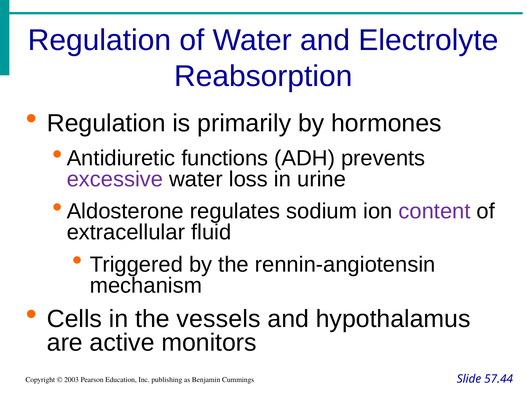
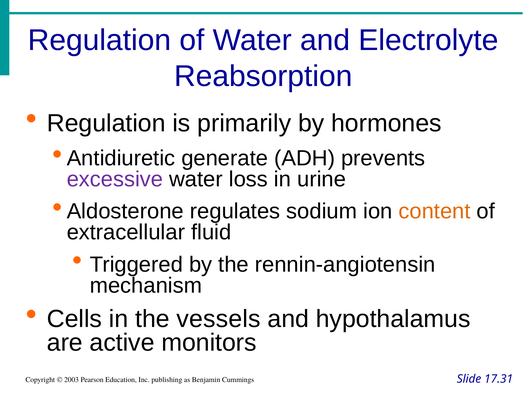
functions: functions -> generate (225, 158)
content colour: purple -> orange (435, 211)
57.44: 57.44 -> 17.31 (499, 379)
